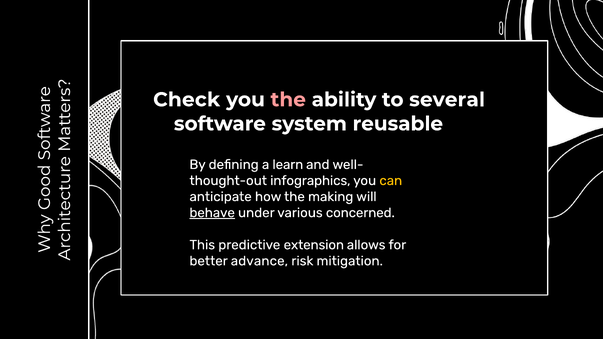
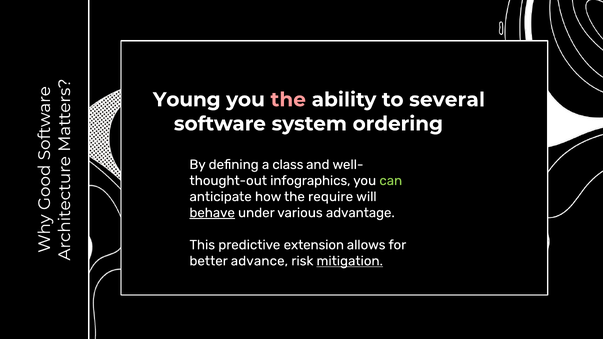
Check: Check -> Young (187, 100)
reusable: reusable -> ordering (398, 124)
learn: learn -> class (288, 165)
can colour: yellow -> light green (391, 181)
making: making -> require (331, 197)
concerned: concerned -> advantage (360, 213)
mitigation underline: none -> present (350, 261)
